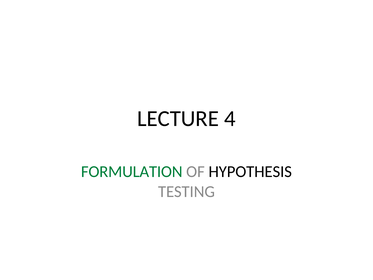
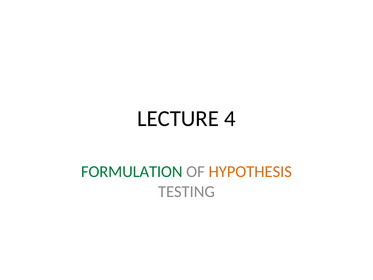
HYPOTHESIS colour: black -> orange (250, 171)
